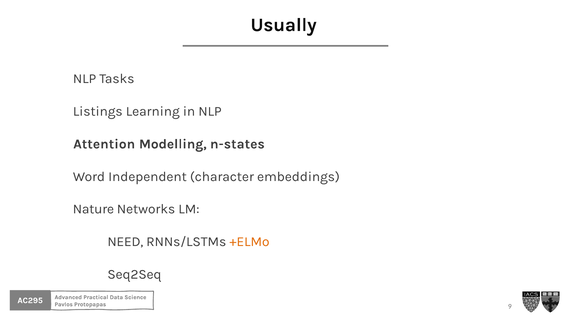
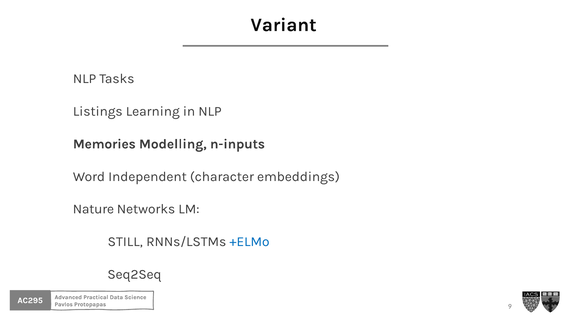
Usually: Usually -> Variant (284, 25)
Attention: Attention -> Memories (104, 144)
n-states: n-states -> n-inputs (238, 144)
NEED: NEED -> STILL (125, 242)
+ELMo colour: orange -> blue (249, 242)
